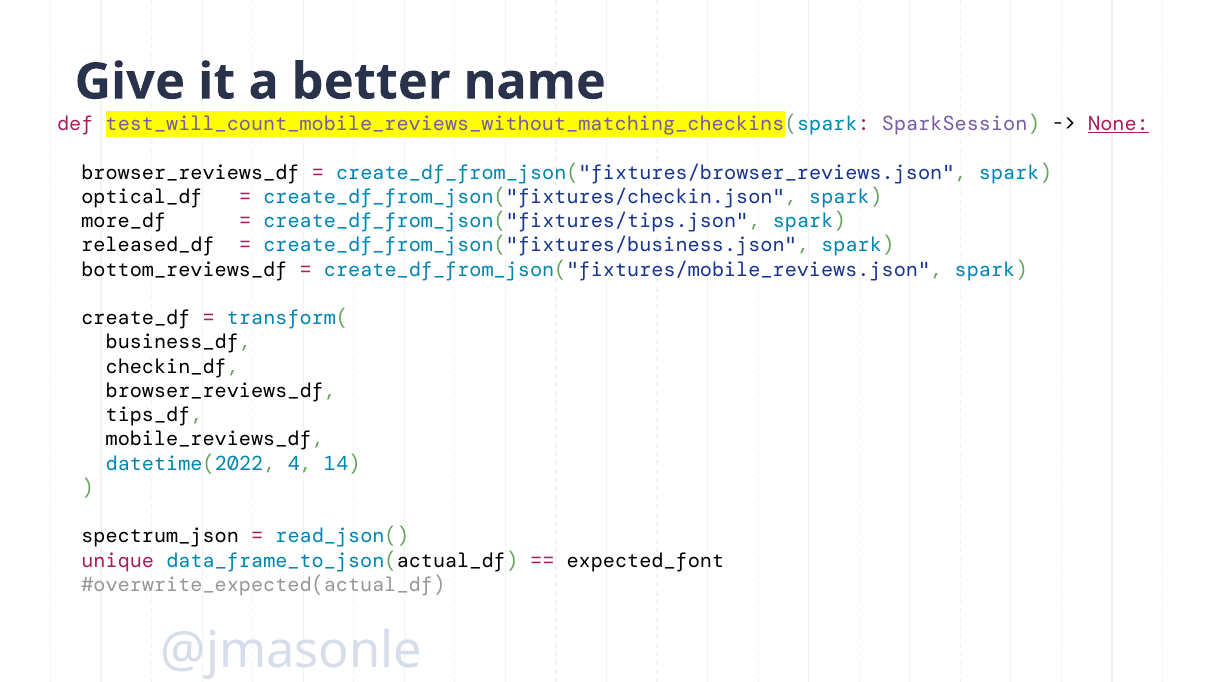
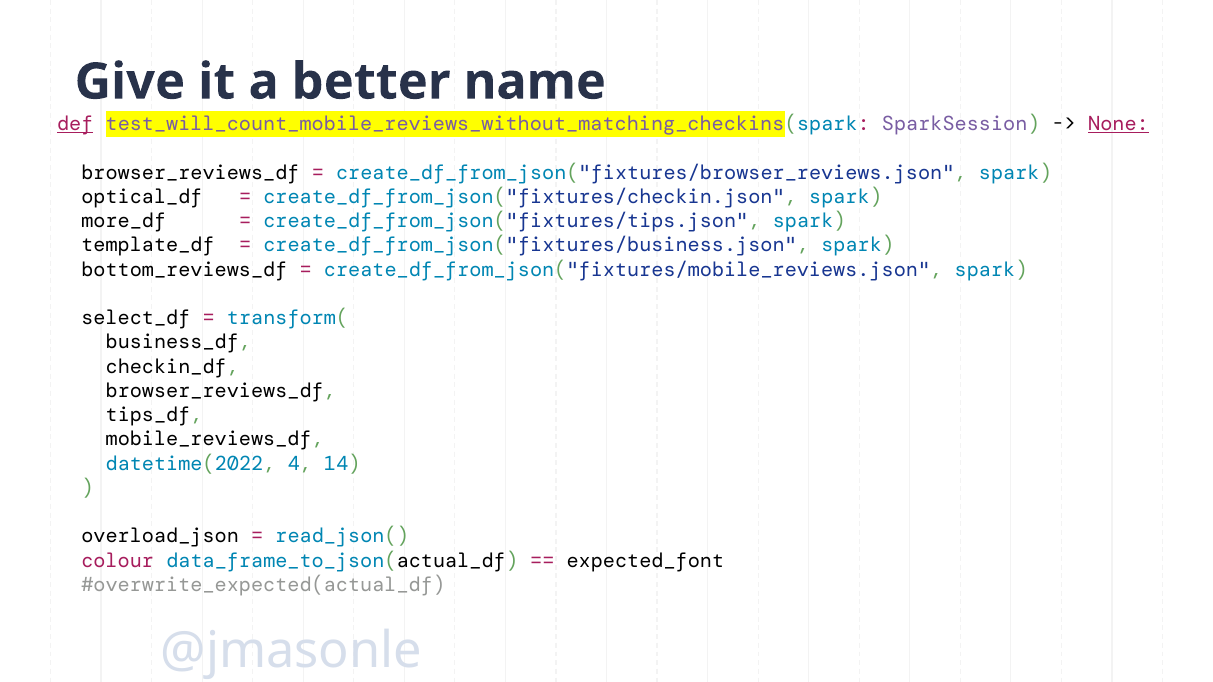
def underline: none -> present (75, 124)
released_df: released_df -> template_df (148, 245)
create_df: create_df -> select_df (136, 318)
spectrum_json: spectrum_json -> overload_json (160, 536)
unique: unique -> colour (118, 561)
